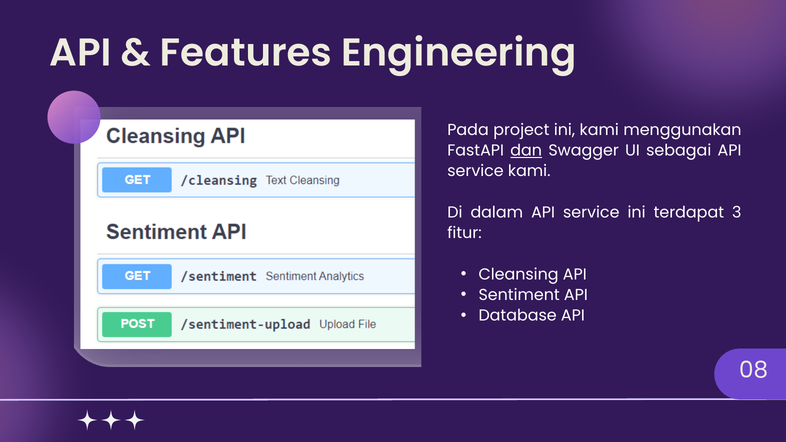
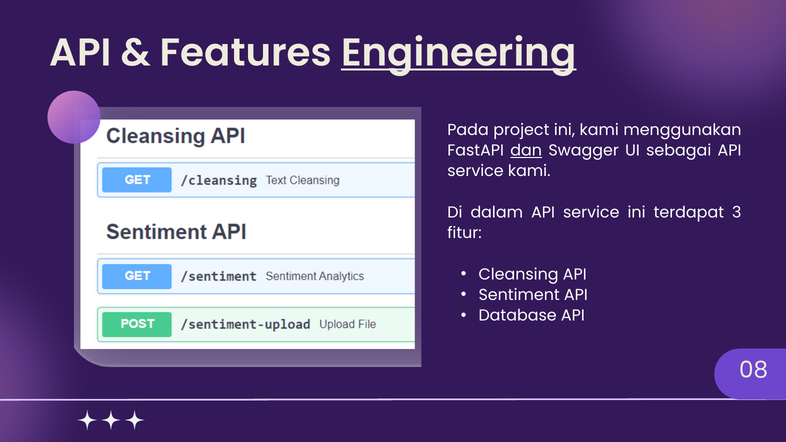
Engineering underline: none -> present (459, 53)
